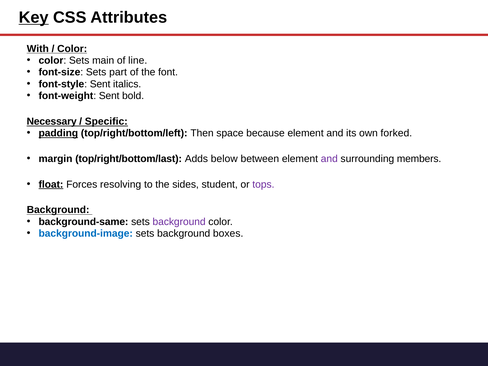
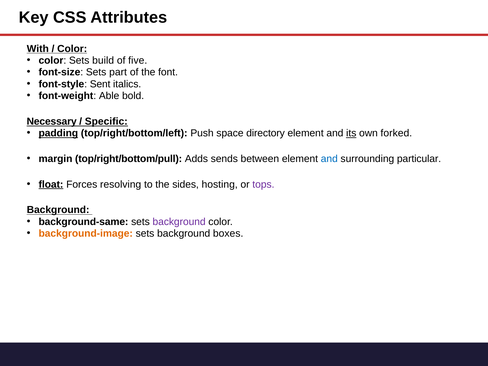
Key underline: present -> none (34, 17)
main: main -> build (103, 60)
line: line -> five (138, 60)
font-weight Sent: Sent -> Able (109, 96)
Then: Then -> Push (202, 133)
because: because -> directory (266, 133)
its underline: none -> present (351, 133)
top/right/bottom/last: top/right/bottom/last -> top/right/bottom/pull (129, 159)
below: below -> sends (224, 159)
and colour: purple -> blue (329, 159)
members: members -> particular (419, 159)
student: student -> hosting (220, 184)
background-image colour: blue -> orange (86, 234)
